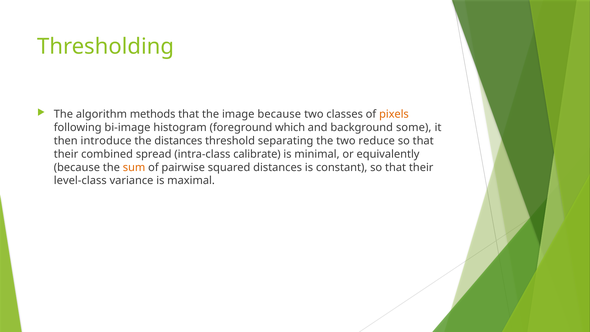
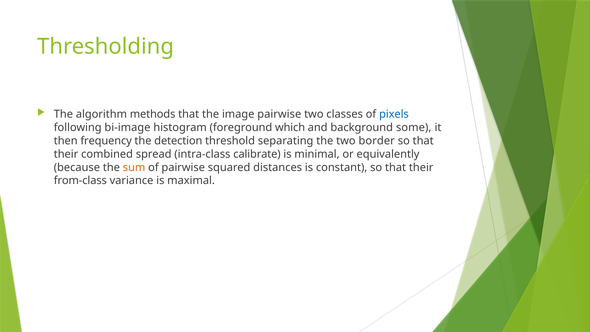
image because: because -> pairwise (279, 114)
pixels colour: orange -> blue (394, 114)
introduce: introduce -> frequency (106, 141)
the distances: distances -> detection (178, 141)
reduce: reduce -> border (377, 141)
level-class: level-class -> from-class (80, 181)
